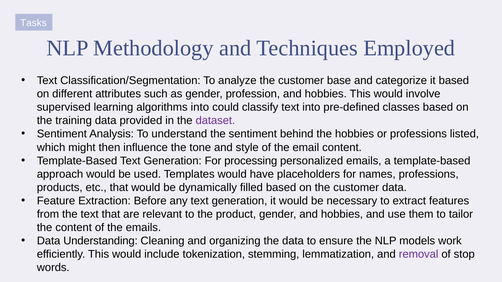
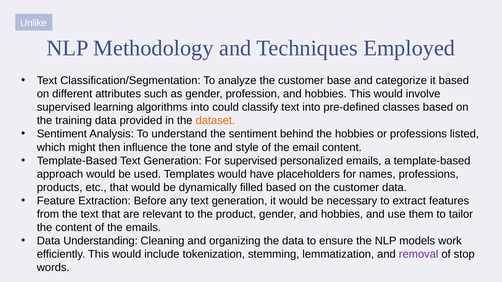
Tasks: Tasks -> Unlike (34, 23)
dataset colour: purple -> orange (215, 121)
For processing: processing -> supervised (251, 161)
